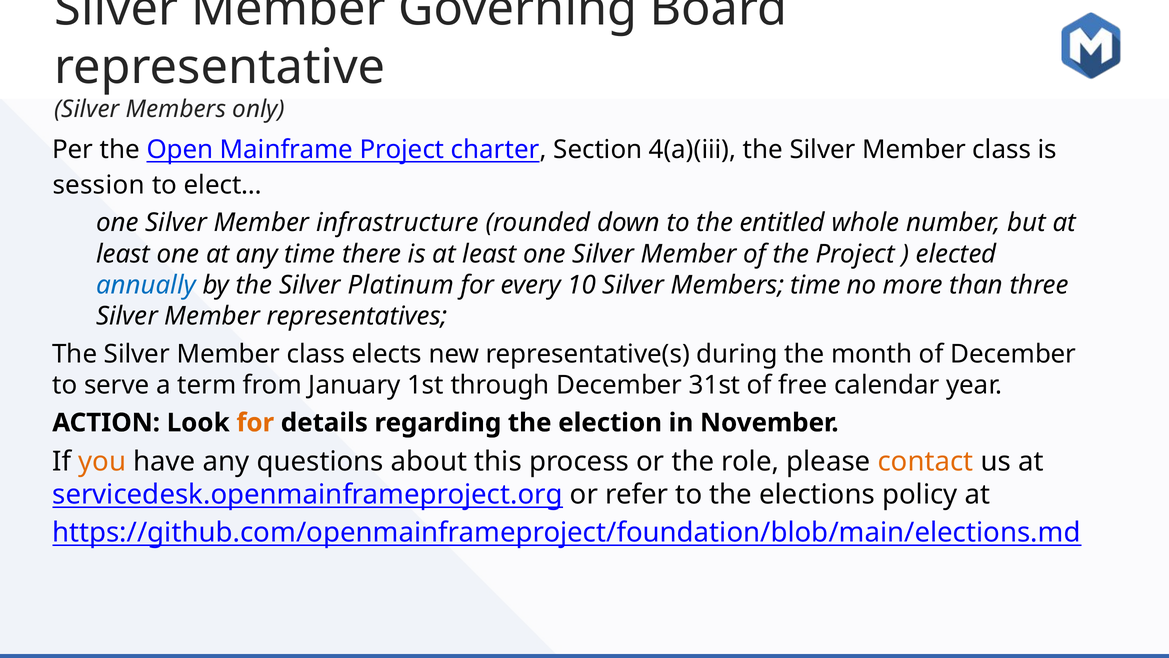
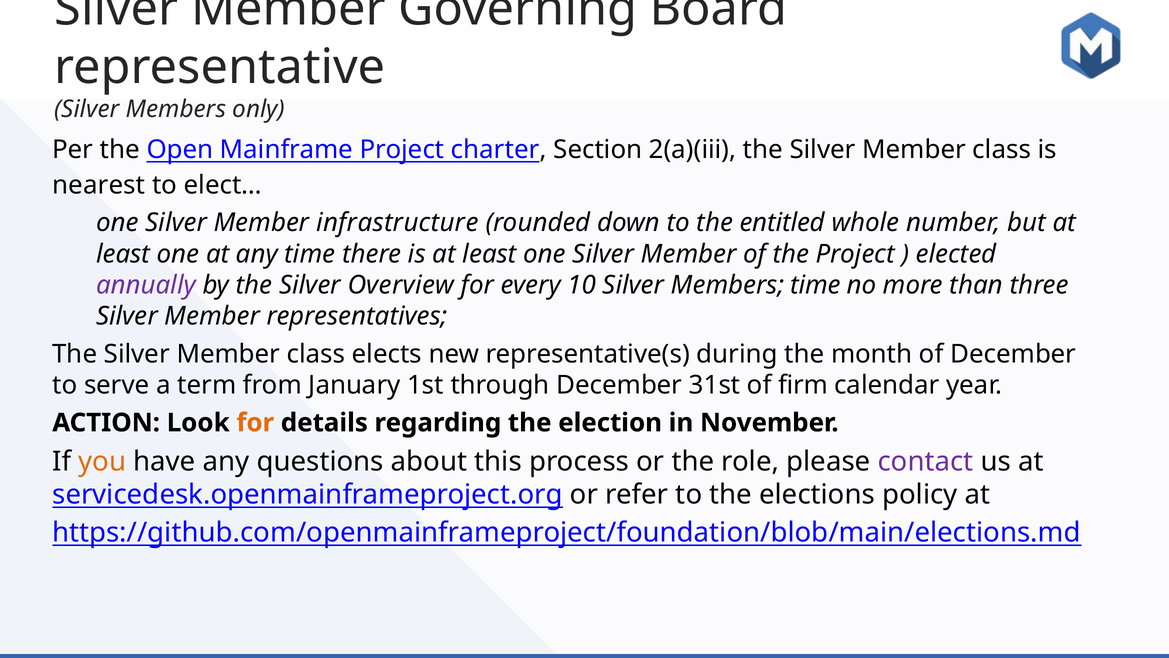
4(a)(iii: 4(a)(iii -> 2(a)(iii (693, 150)
session: session -> nearest (99, 185)
annually colour: blue -> purple (146, 285)
Platinum: Platinum -> Overview (401, 285)
free: free -> firm (803, 385)
contact colour: orange -> purple (926, 461)
